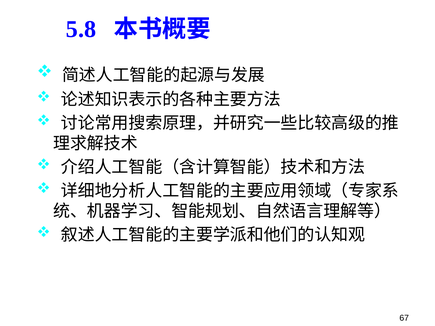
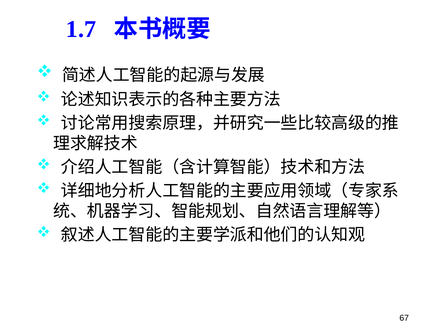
5.8: 5.8 -> 1.7 (81, 29)
